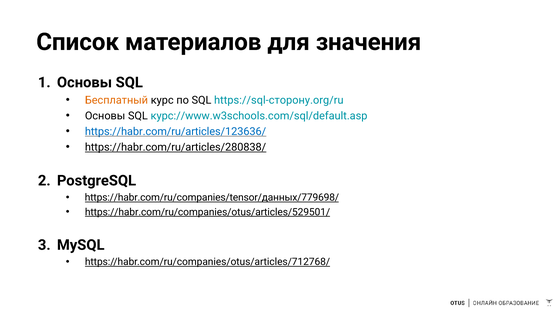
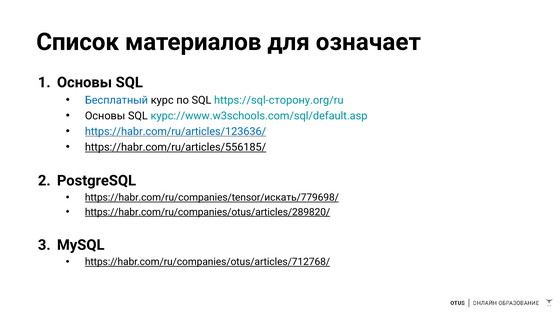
значения: значения -> означает (368, 42)
Бесплатный colour: orange -> blue (116, 100)
https://habr.com/ru/articles/280838/: https://habr.com/ru/articles/280838/ -> https://habr.com/ru/articles/556185/ (176, 147)
https://habr.com/ru/companies/tensor/данных/779698/: https://habr.com/ru/companies/tensor/данных/779698/ -> https://habr.com/ru/companies/tensor/искать/779698/ (212, 198)
https://habr.com/ru/companies/otus/articles/529501/: https://habr.com/ru/companies/otus/articles/529501/ -> https://habr.com/ru/companies/otus/articles/289820/ (208, 212)
